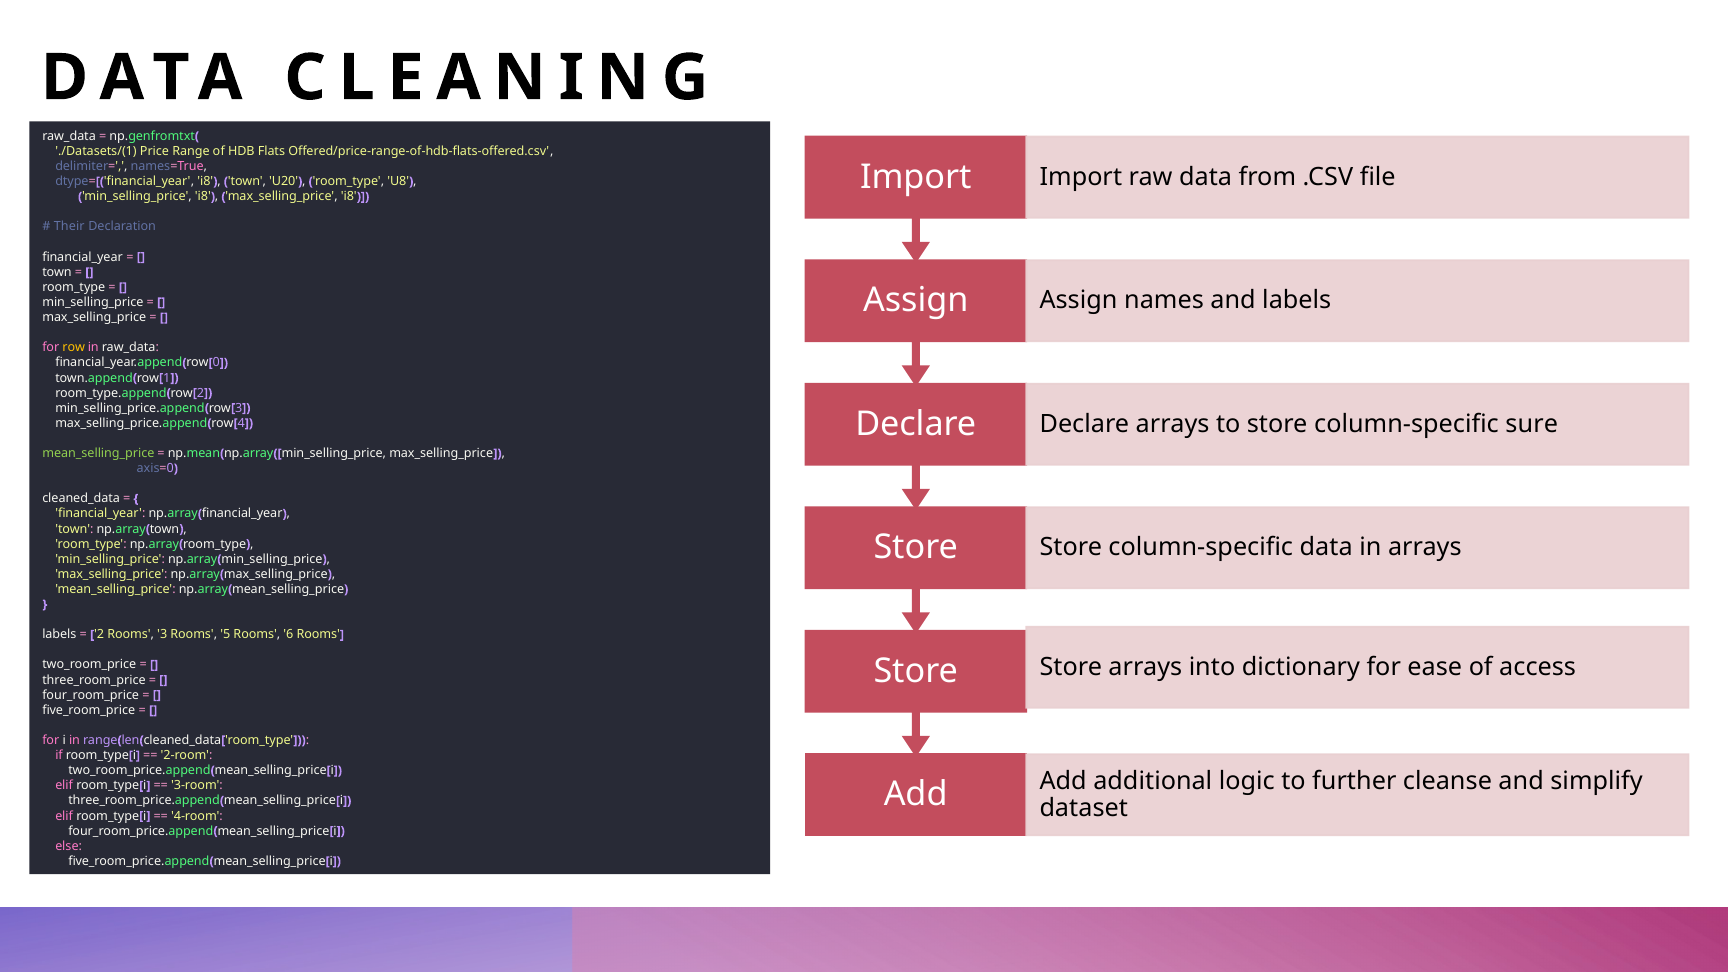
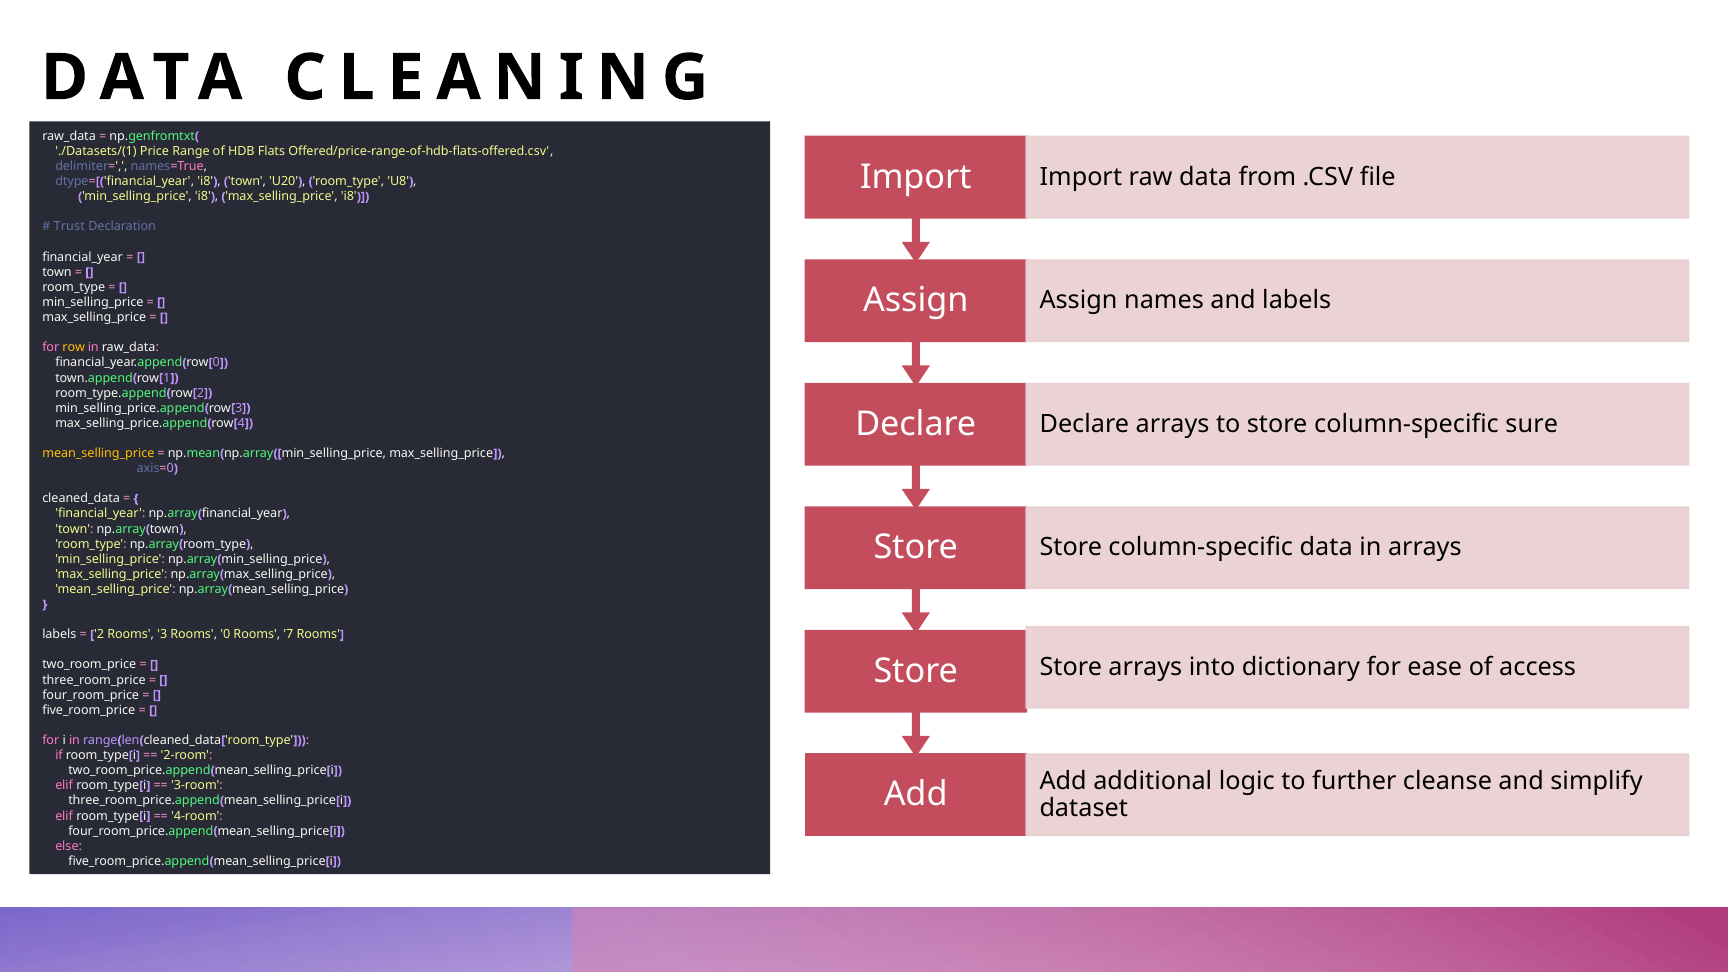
Their: Their -> Trust (69, 227)
mean_selling_price colour: light green -> yellow (98, 453)
5: 5 -> 0 (225, 635)
6: 6 -> 7 (288, 635)
